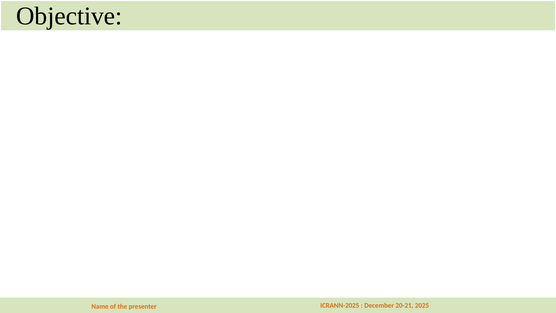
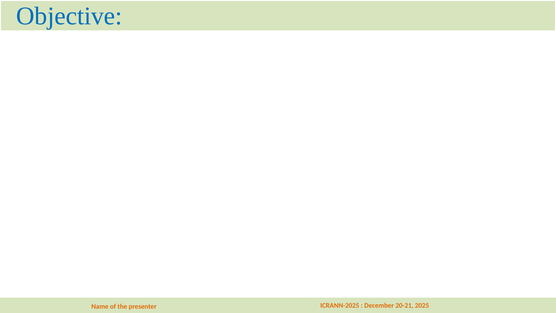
Objective colour: black -> blue (69, 16)
